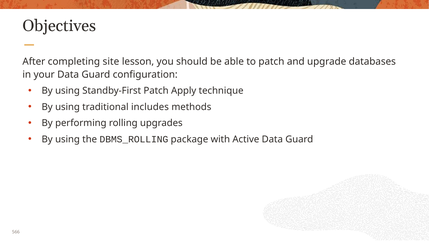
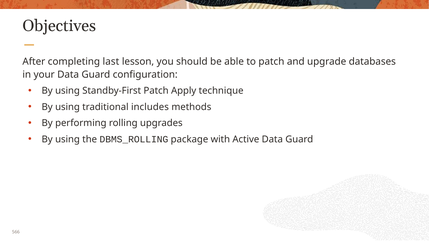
site: site -> last (111, 62)
